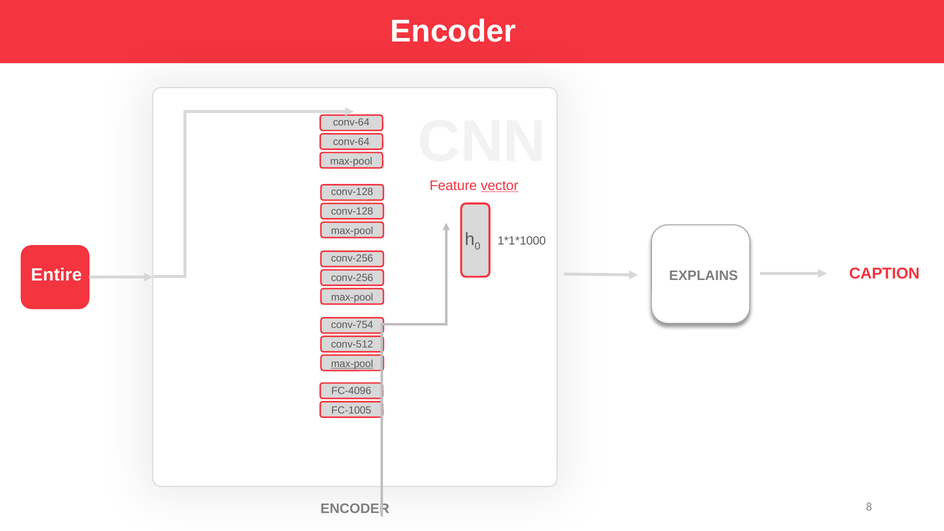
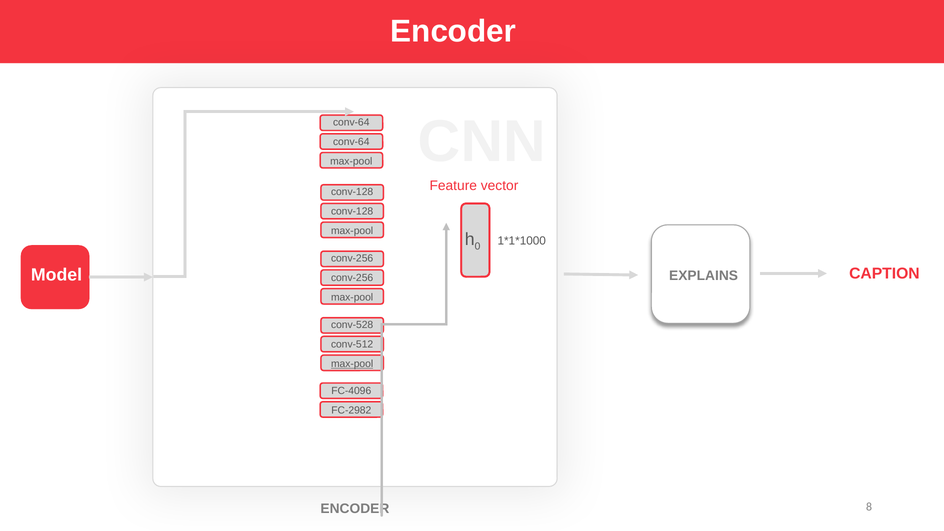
vector underline: present -> none (500, 186)
Entire: Entire -> Model (57, 275)
conv-754: conv-754 -> conv-528 (352, 325)
FC-1005: FC-1005 -> FC-2982 (351, 410)
